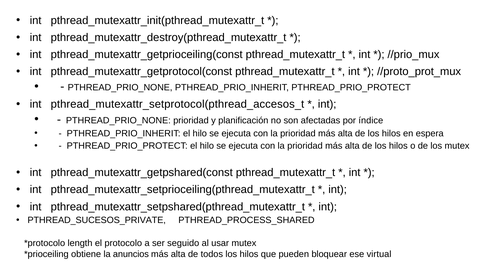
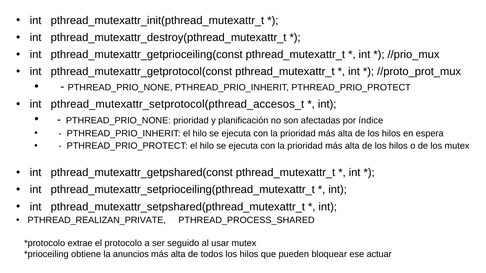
PTHREAD_SUCESOS_PRIVATE: PTHREAD_SUCESOS_PRIVATE -> PTHREAD_REALIZAN_PRIVATE (97, 220)
length: length -> extrae (80, 244)
virtual: virtual -> actuar (379, 255)
